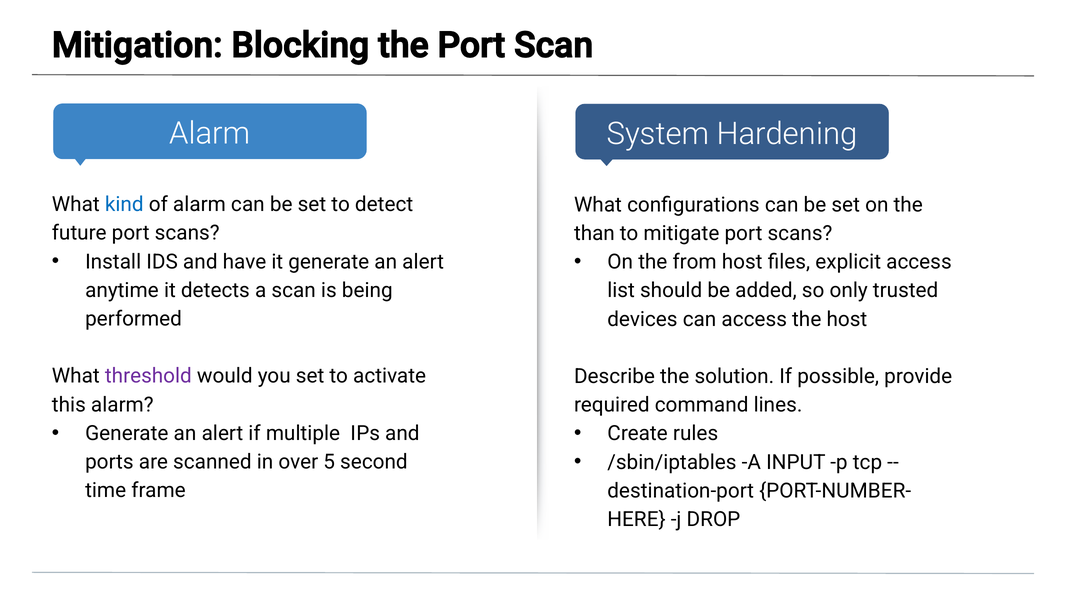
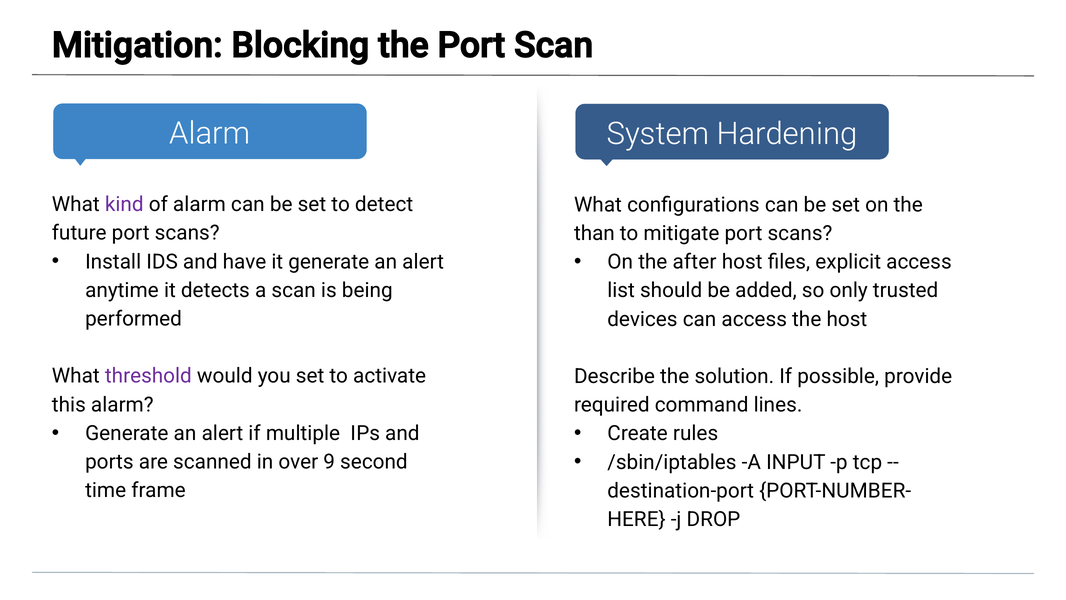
kind colour: blue -> purple (124, 204)
from: from -> after (694, 262)
5: 5 -> 9 (329, 462)
